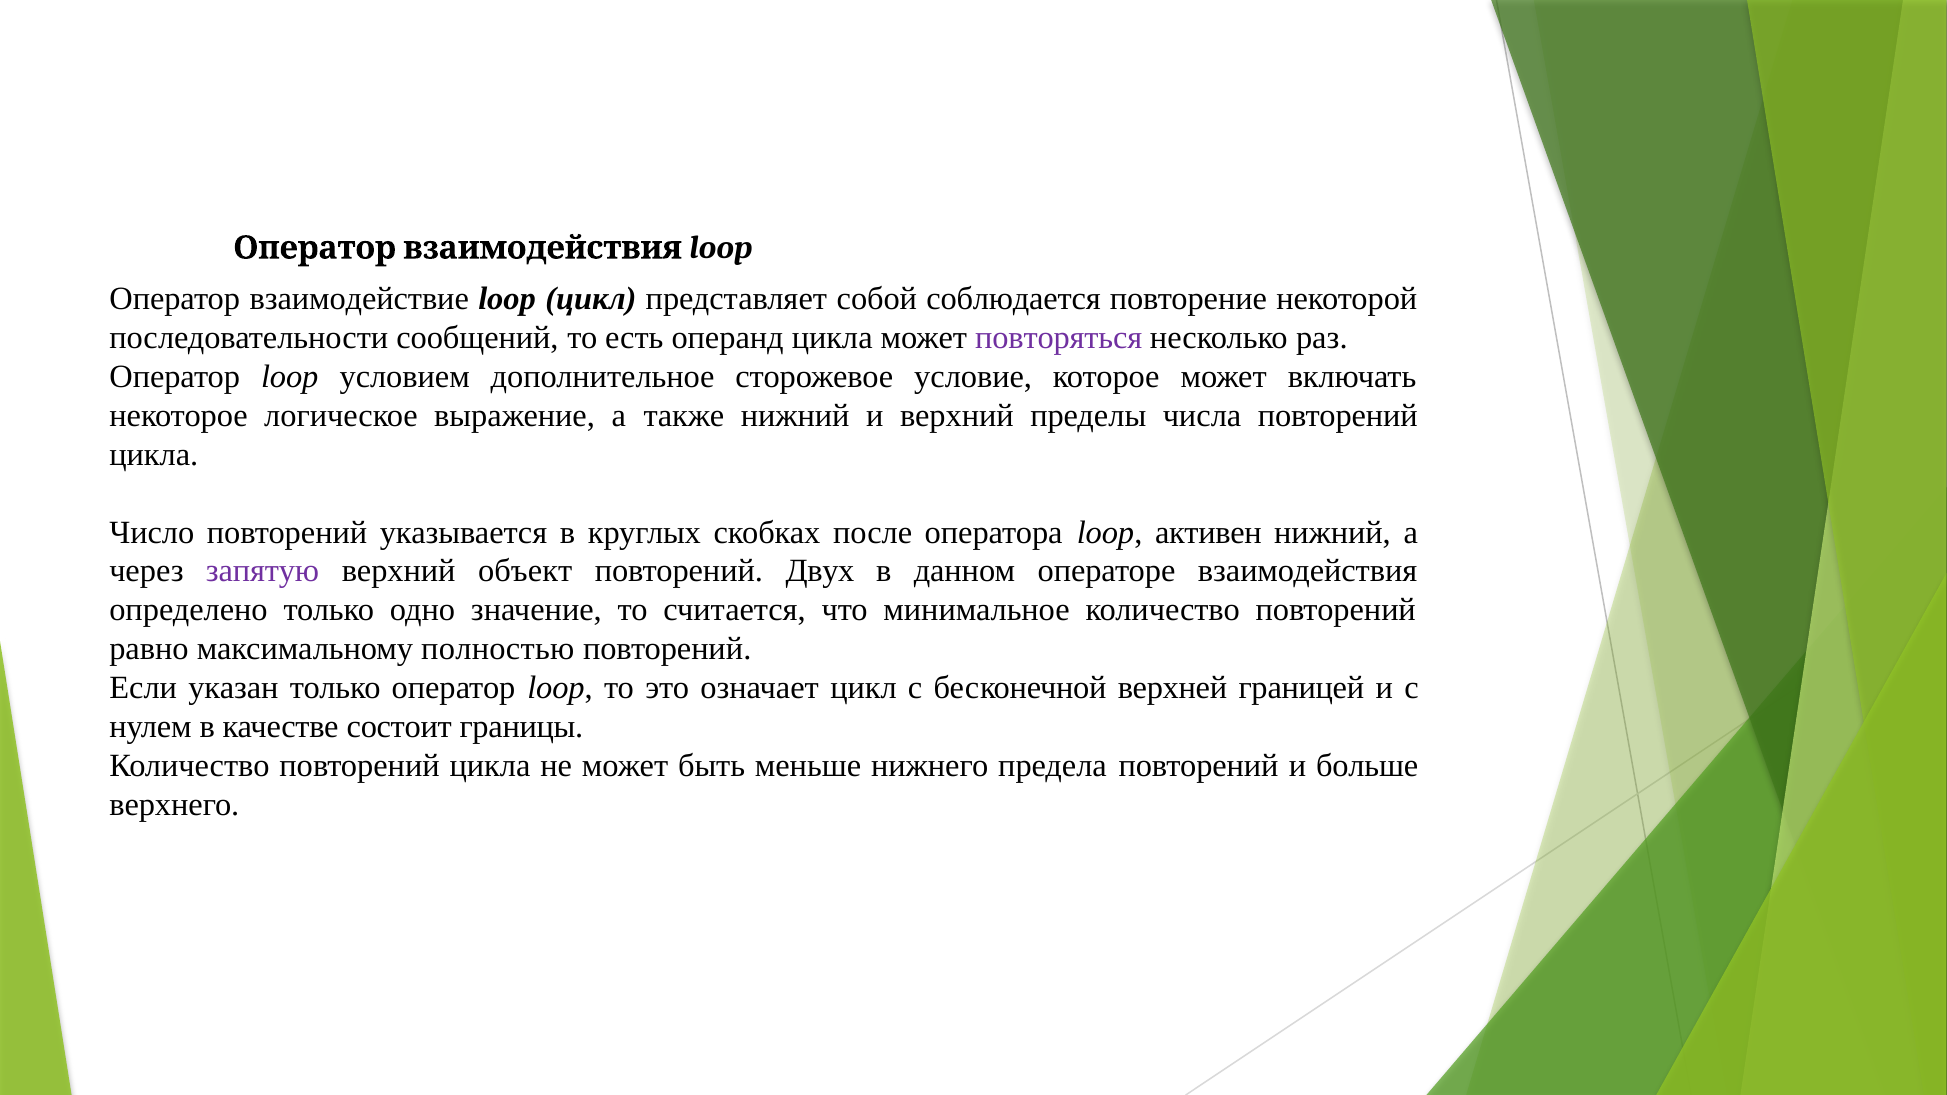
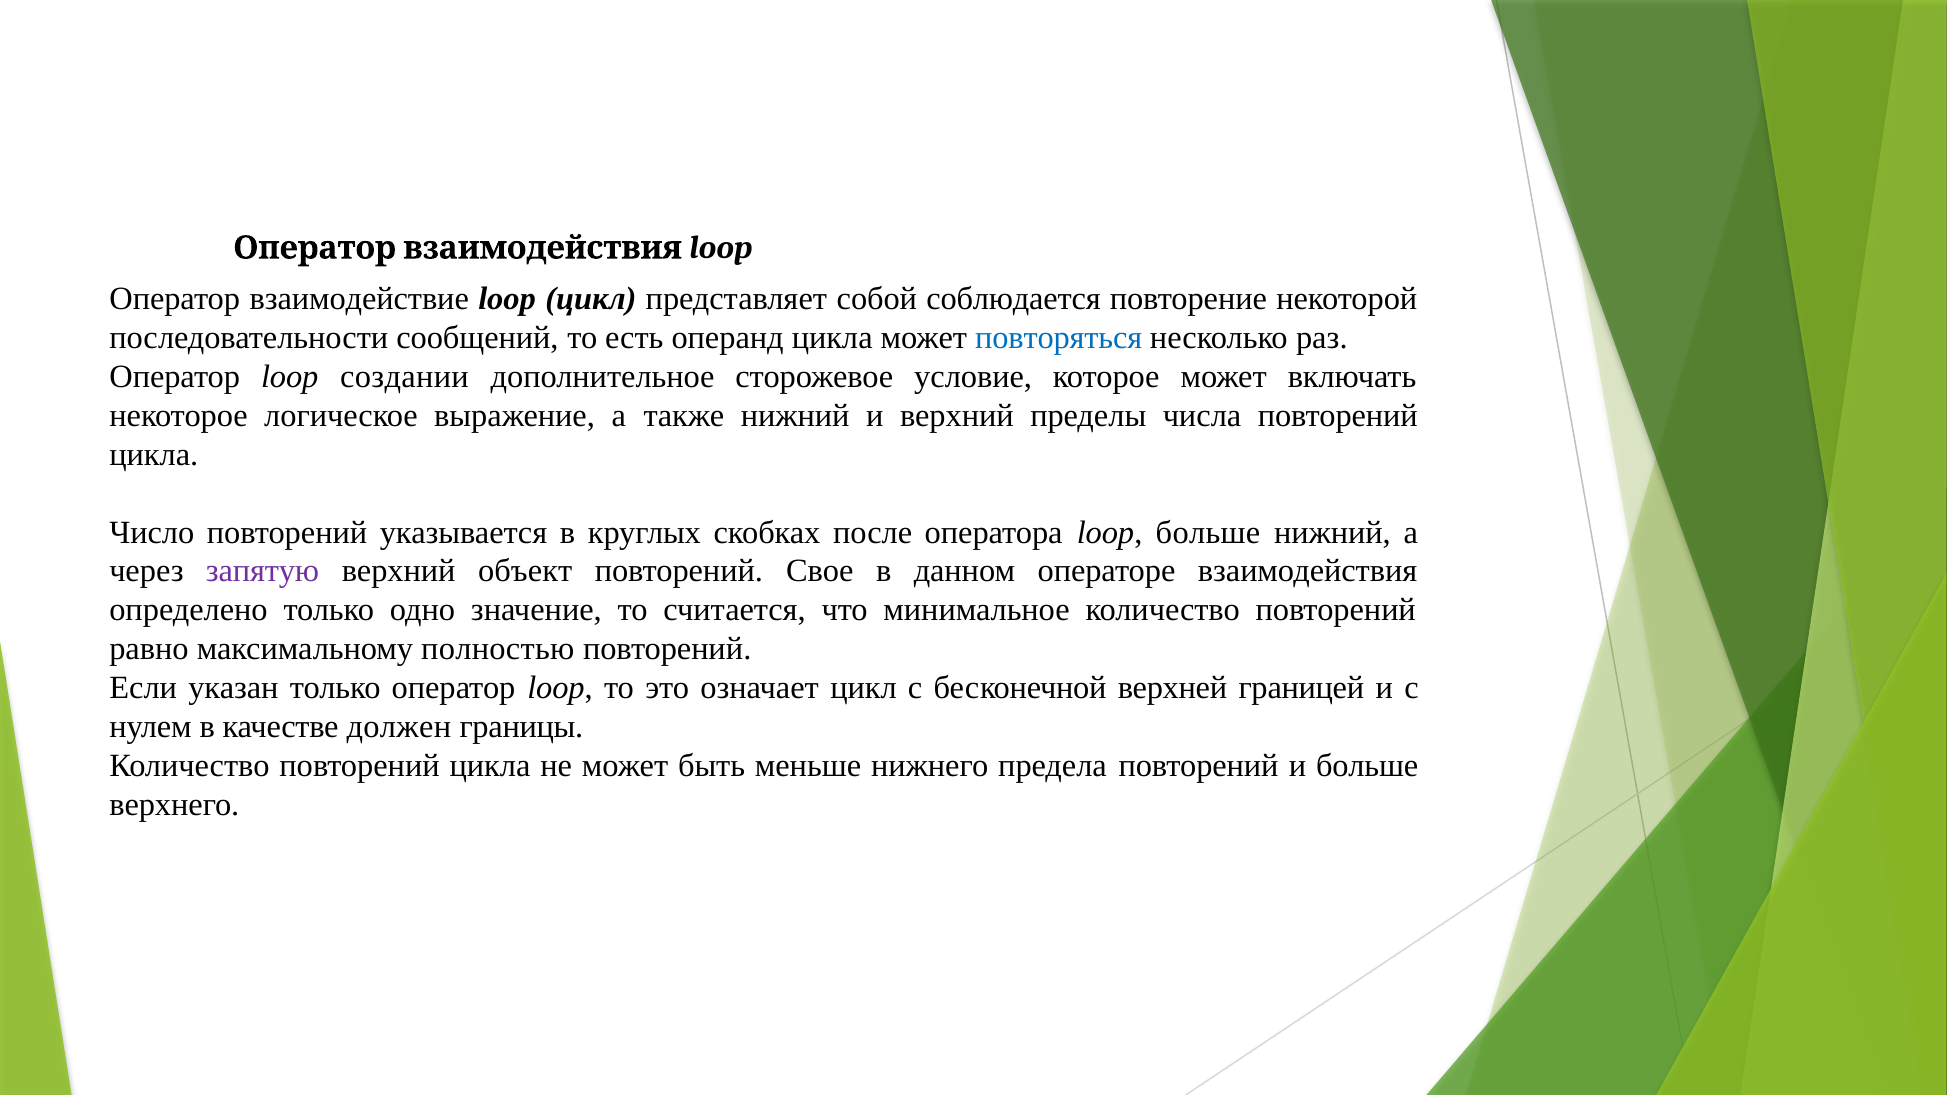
повторяться colour: purple -> blue (1059, 338)
условием: условием -> создании (405, 377)
loop активен: активен -> больше (1208, 532)
Двух: Двух -> Свое (820, 571)
состоит: состоит -> должен (399, 727)
